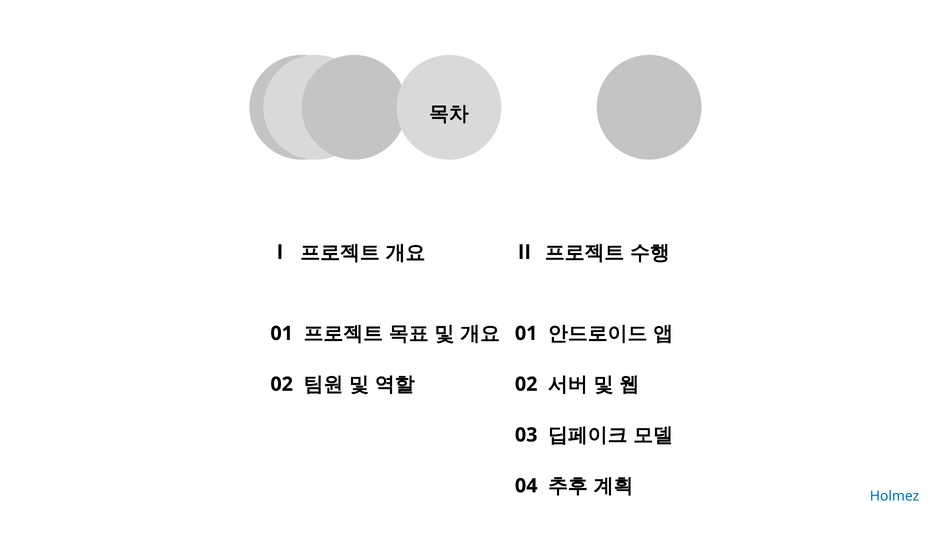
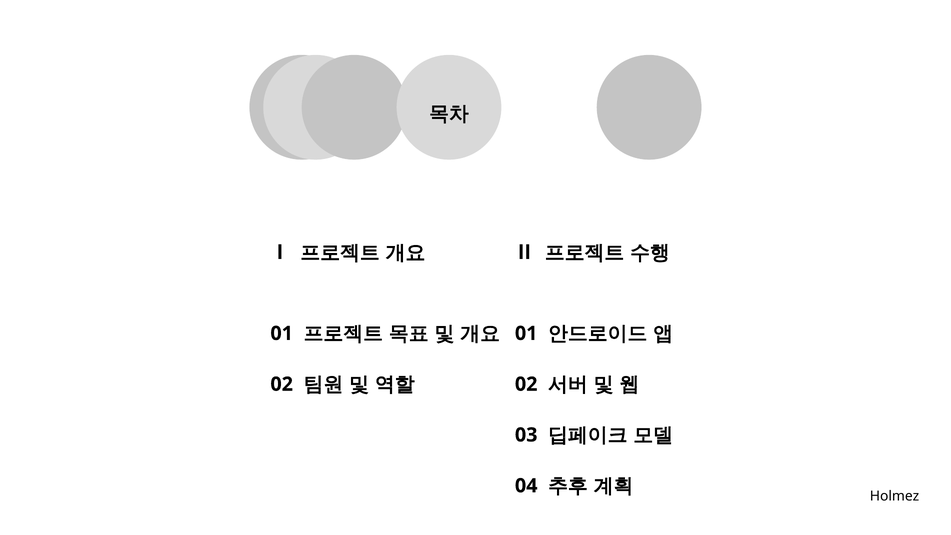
Holmez colour: blue -> black (895, 496)
